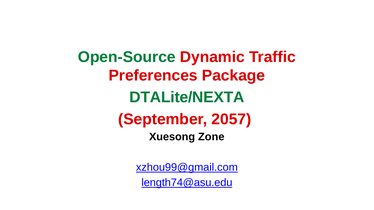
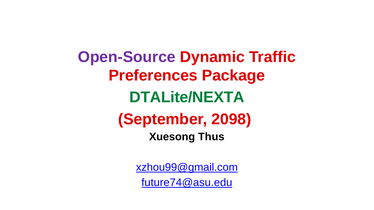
Open-Source colour: green -> purple (127, 57)
2057: 2057 -> 2098 (231, 119)
Zone: Zone -> Thus (211, 137)
length74@asu.edu: length74@asu.edu -> future74@asu.edu (187, 183)
